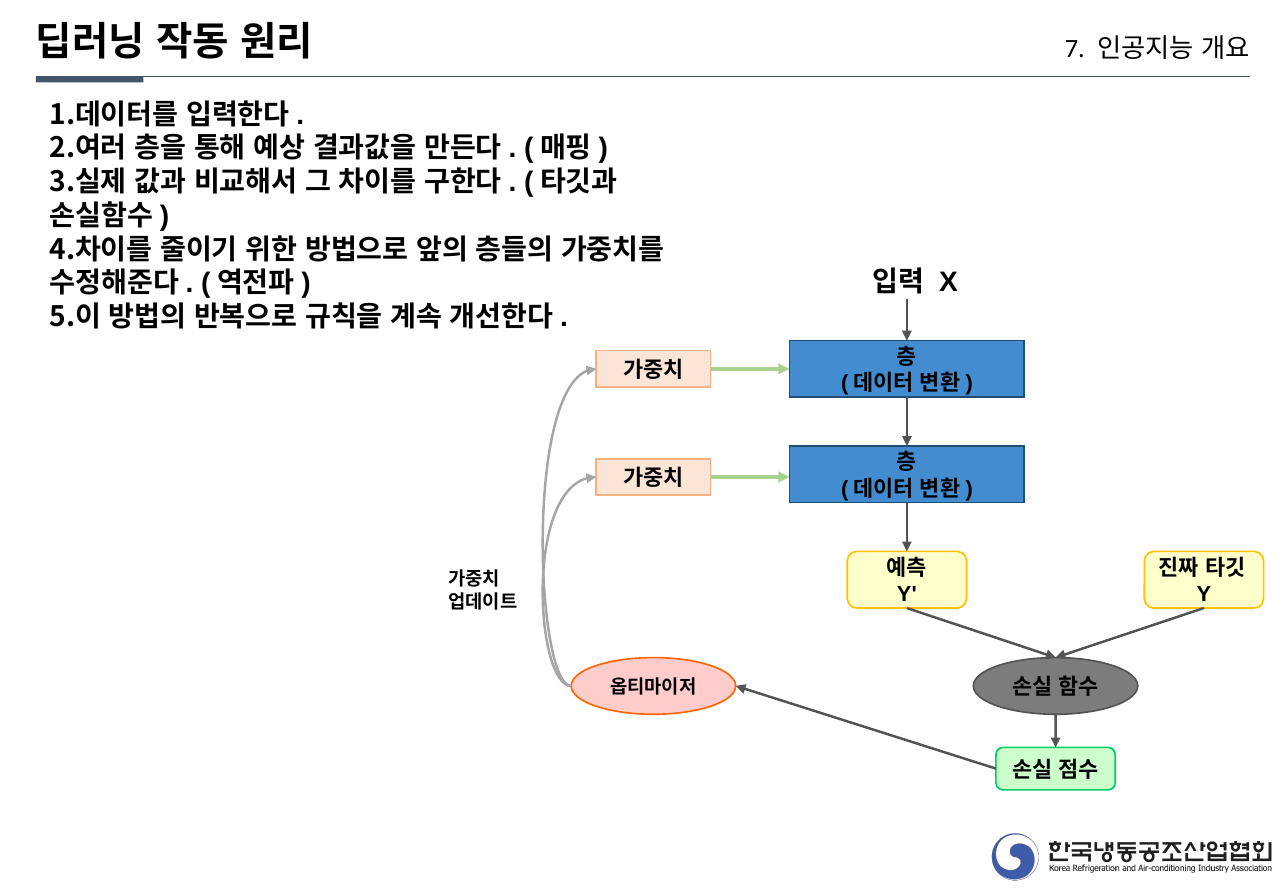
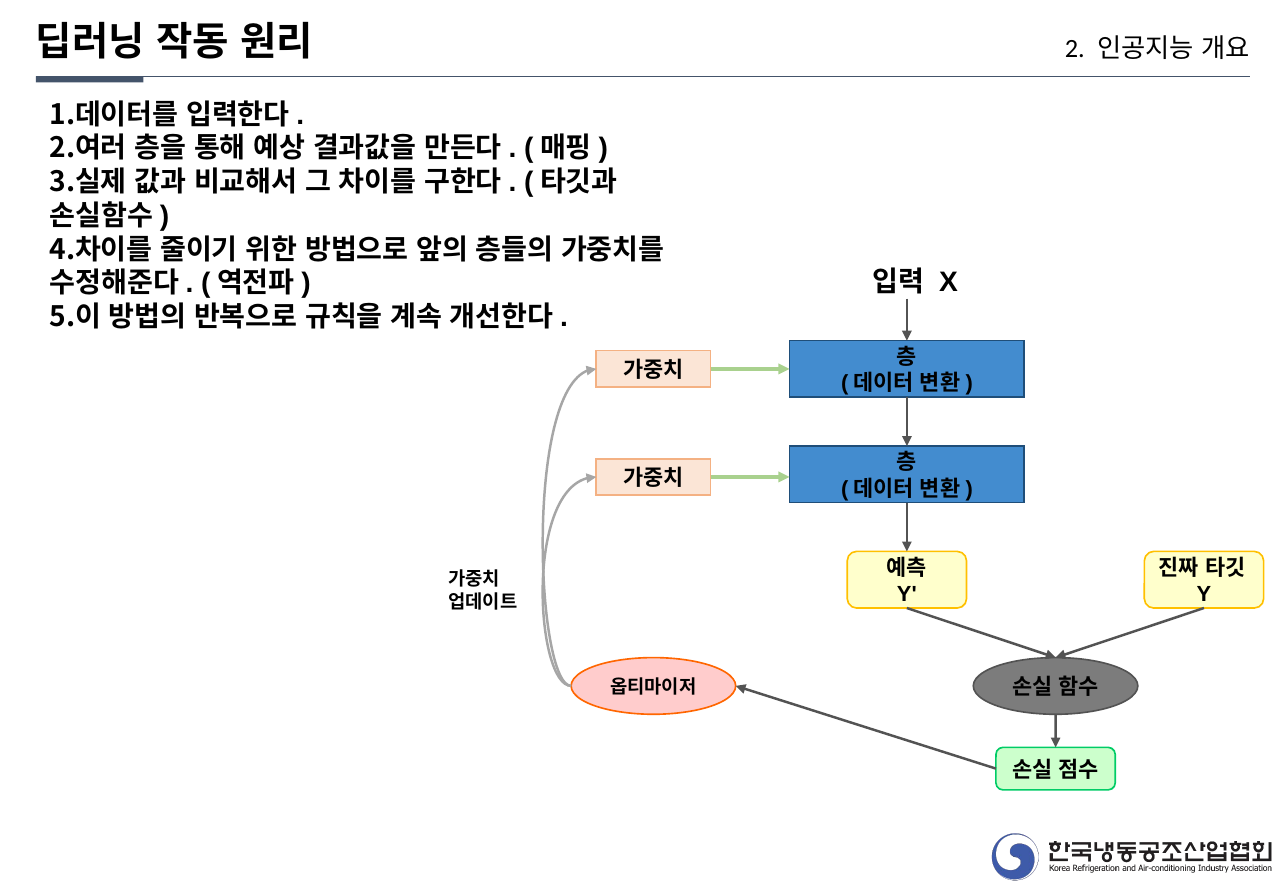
7: 7 -> 2 (1075, 49)
